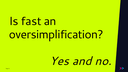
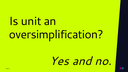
fast: fast -> unit (31, 21)
